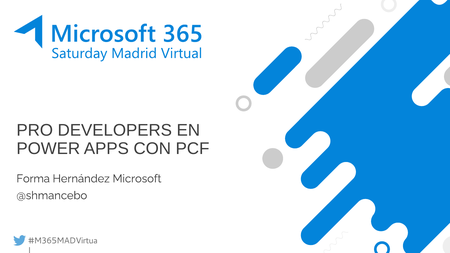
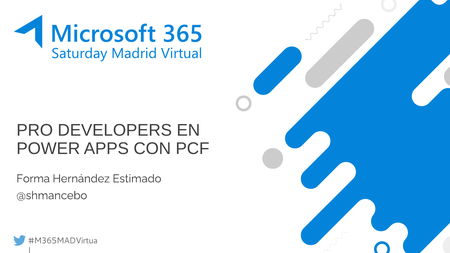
Microsoft: Microsoft -> Estimado (137, 179)
